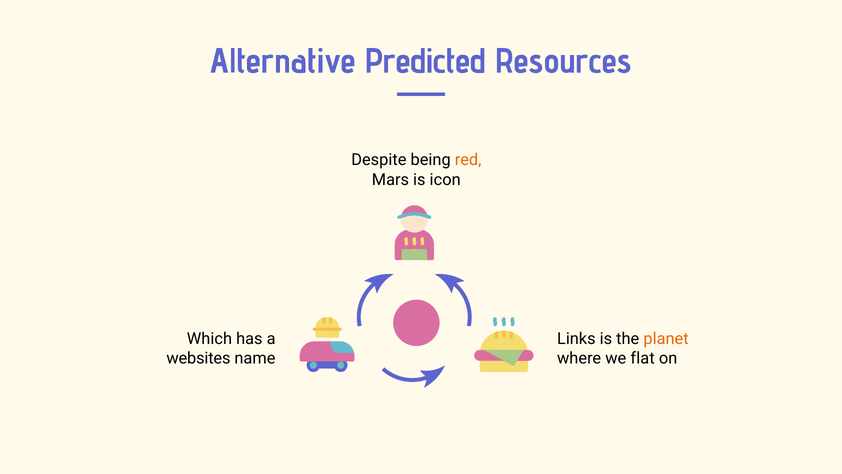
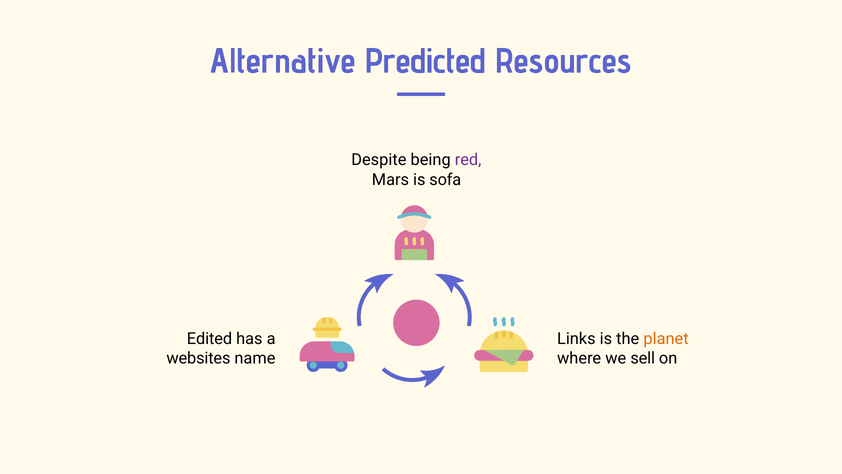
red colour: orange -> purple (468, 160)
icon: icon -> sofa (445, 180)
Which: Which -> Edited (209, 338)
flat: flat -> sell (643, 358)
